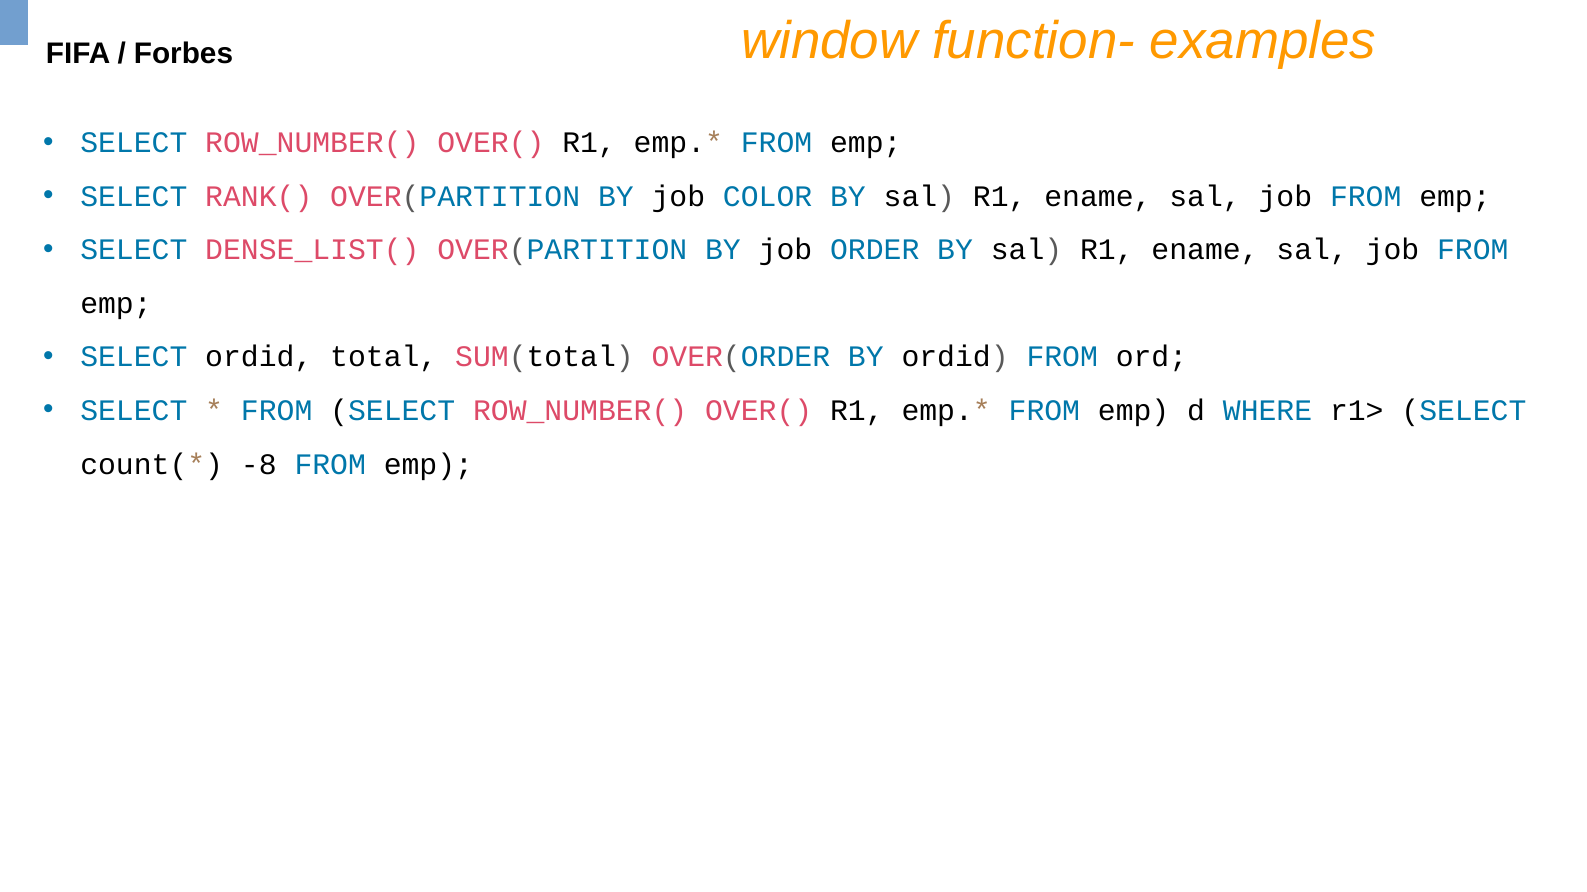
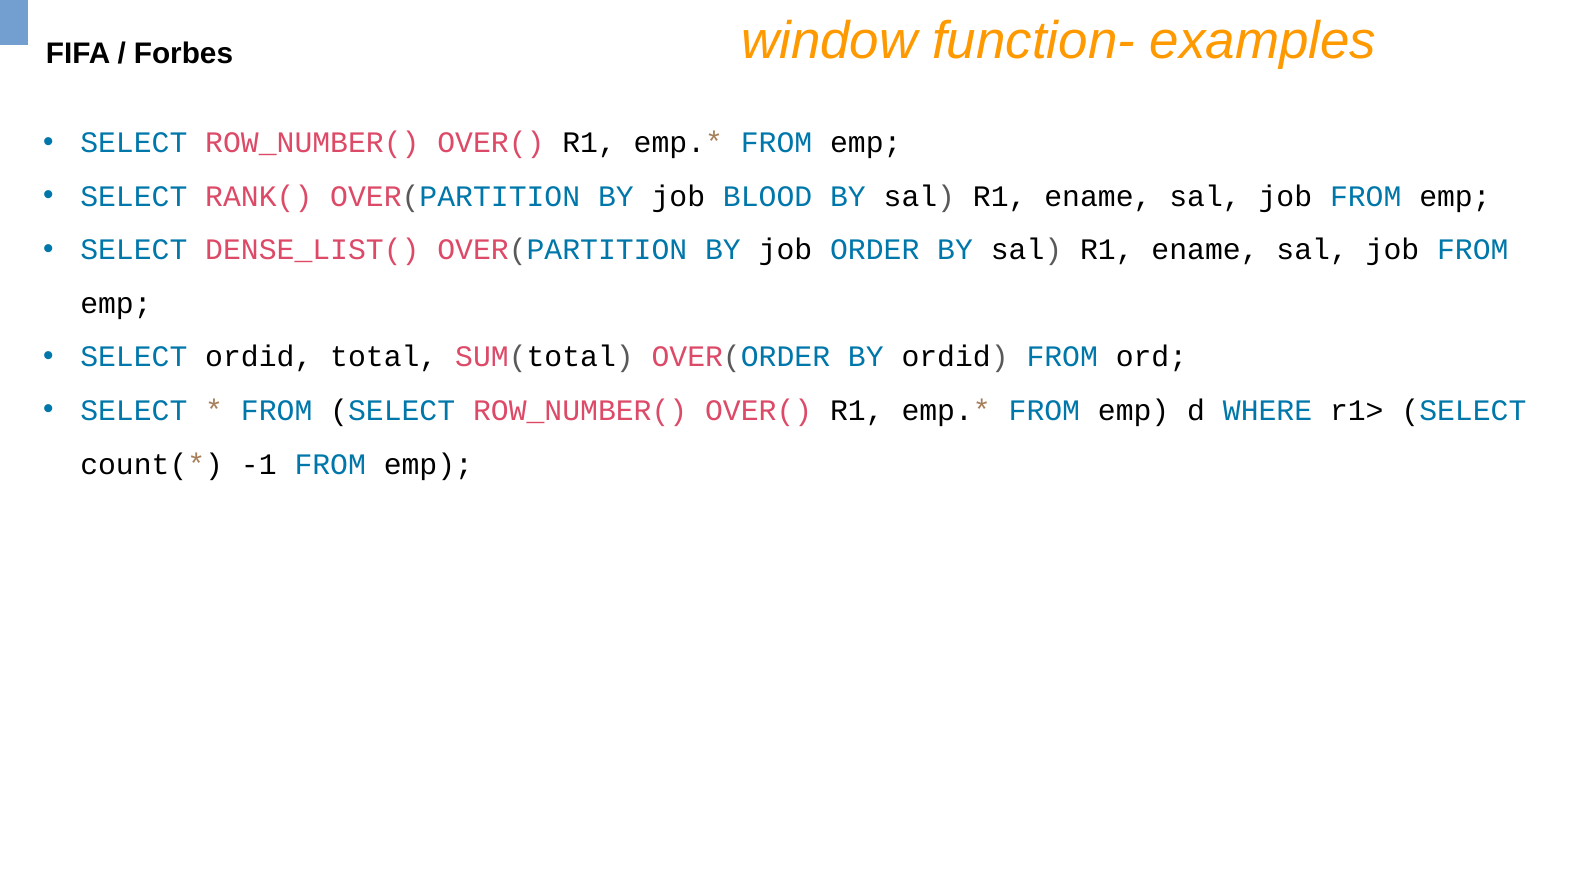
COLOR: COLOR -> BLOOD (768, 197)
-8: -8 -> -1 (259, 465)
